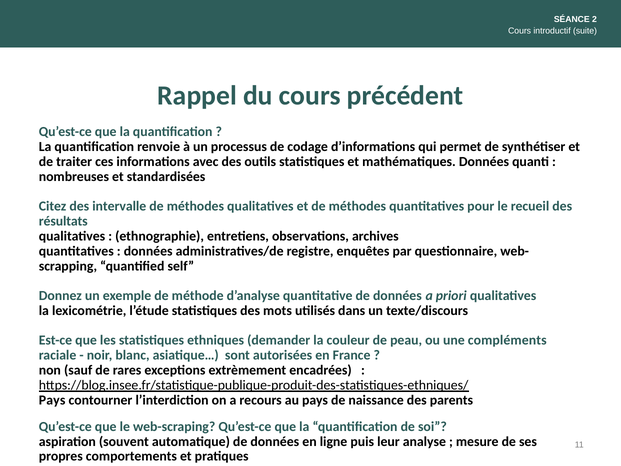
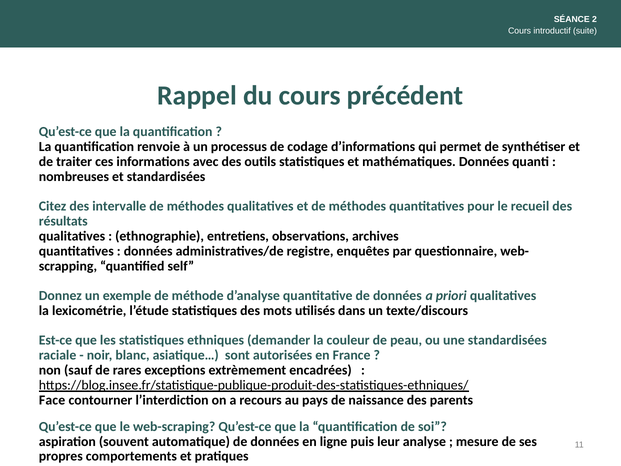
une compléments: compléments -> standardisées (507, 340)
Pays: Pays -> Face (52, 400)
